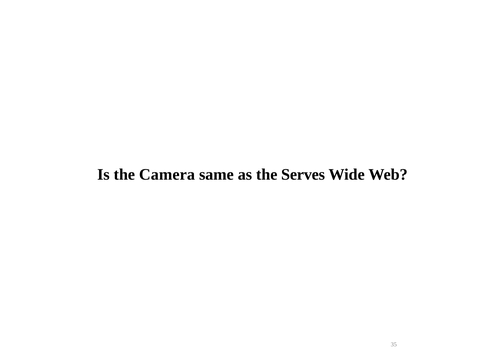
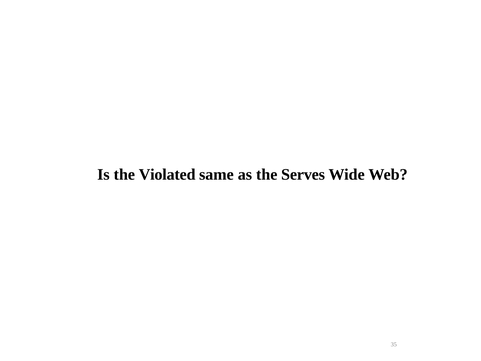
Camera: Camera -> Violated (167, 174)
